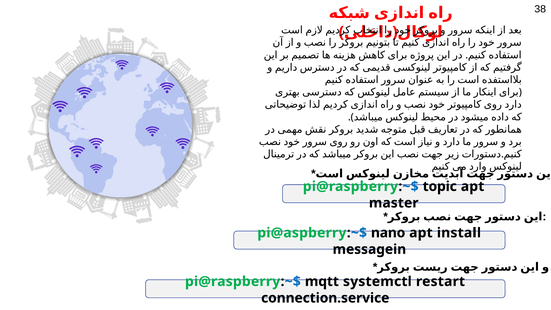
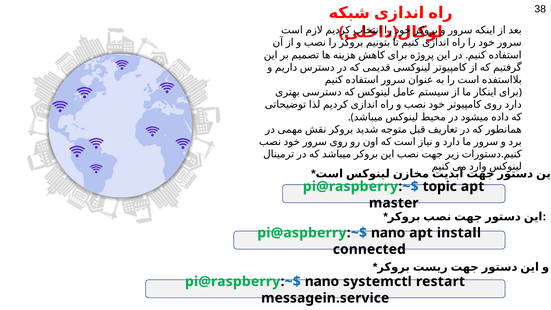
messagein: messagein -> connected (369, 249)
pi@raspberry:~$ mqtt: mqtt -> nano (322, 281)
connection.service: connection.service -> messagein.service (325, 298)
